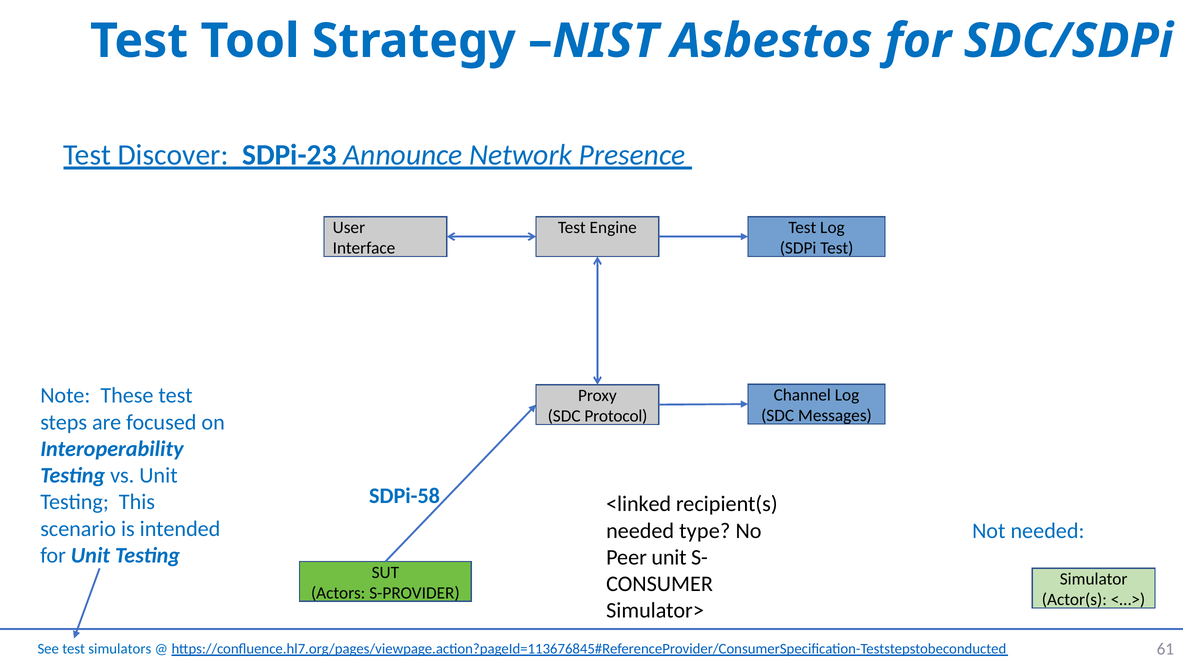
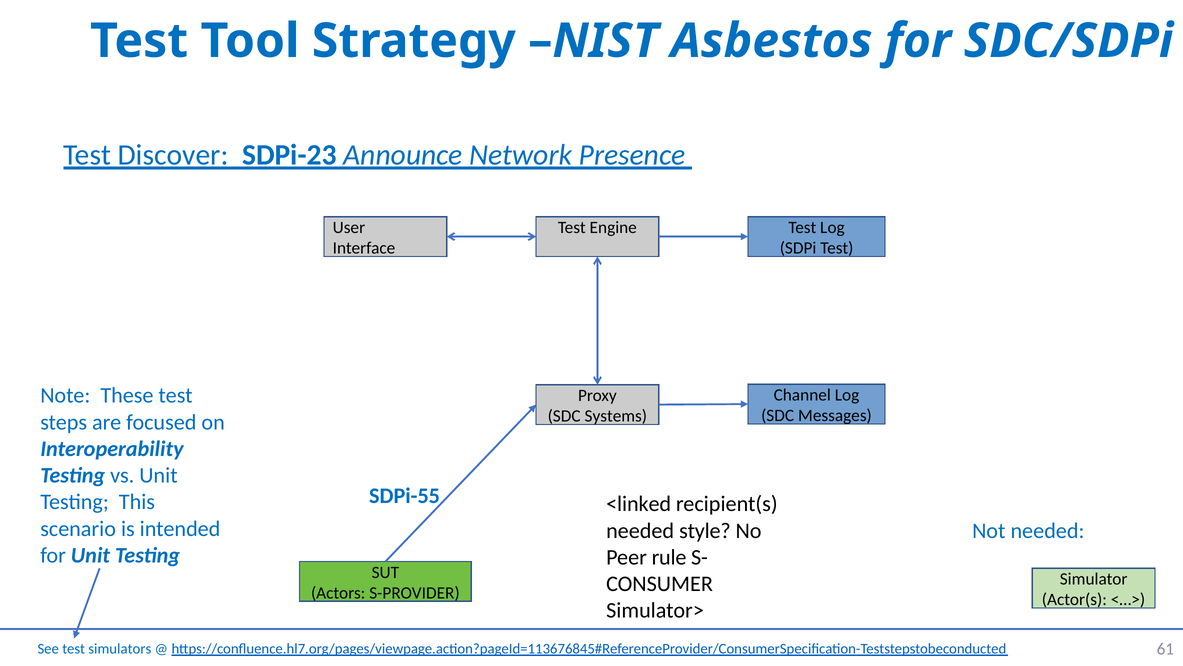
Protocol: Protocol -> Systems (616, 416)
SDPi-58: SDPi-58 -> SDPi-55 (405, 496)
type: type -> style (705, 530)
Peer unit: unit -> rule (669, 557)
